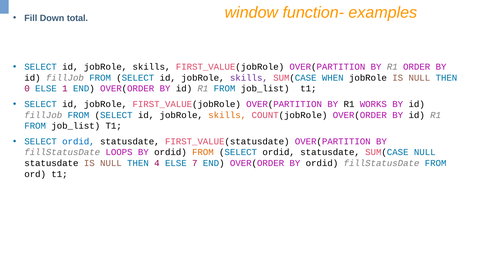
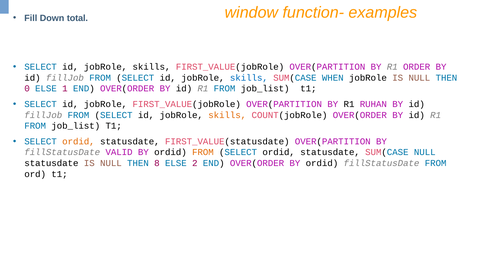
skills colour: purple -> blue (249, 78)
WORKS: WORKS -> RUHAN (373, 104)
ordid colour: blue -> orange (78, 141)
LOOPS: LOOPS -> VALID (119, 152)
4: 4 -> 8 (157, 163)
7: 7 -> 2 (195, 163)
